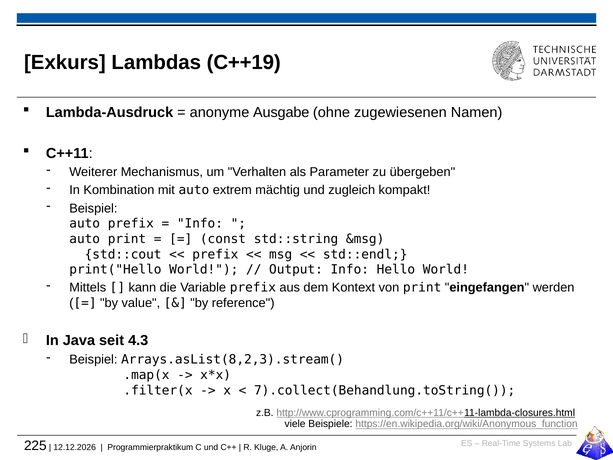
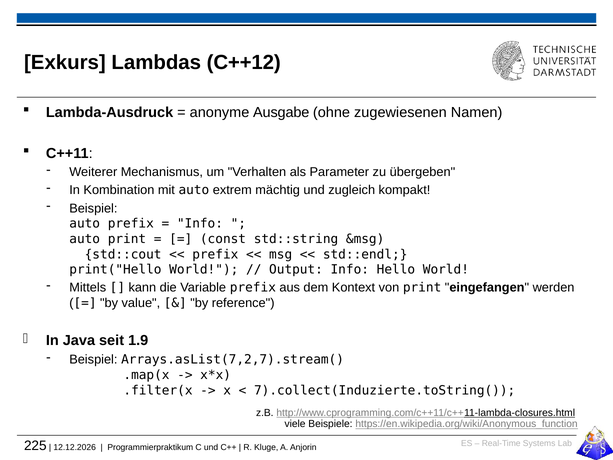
C++19: C++19 -> C++12 (244, 62)
4.3: 4.3 -> 1.9 (138, 340)
Arrays.asList(8,2,3).stream(: Arrays.asList(8,2,3).stream( -> Arrays.asList(7,2,7).stream( (233, 359)
7).collect(Behandlung.toString(: 7).collect(Behandlung.toString( -> 7).collect(Induzierte.toString( (385, 390)
